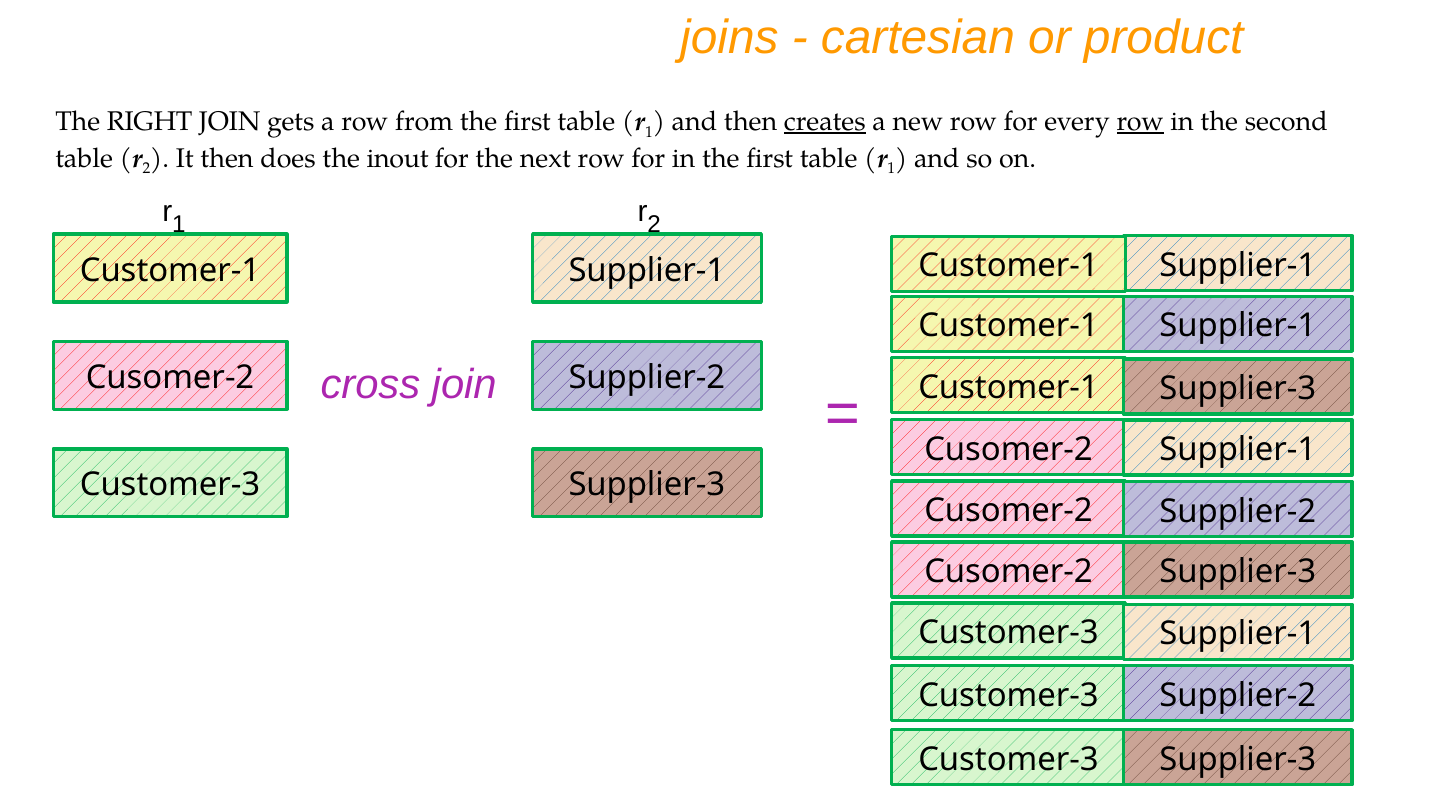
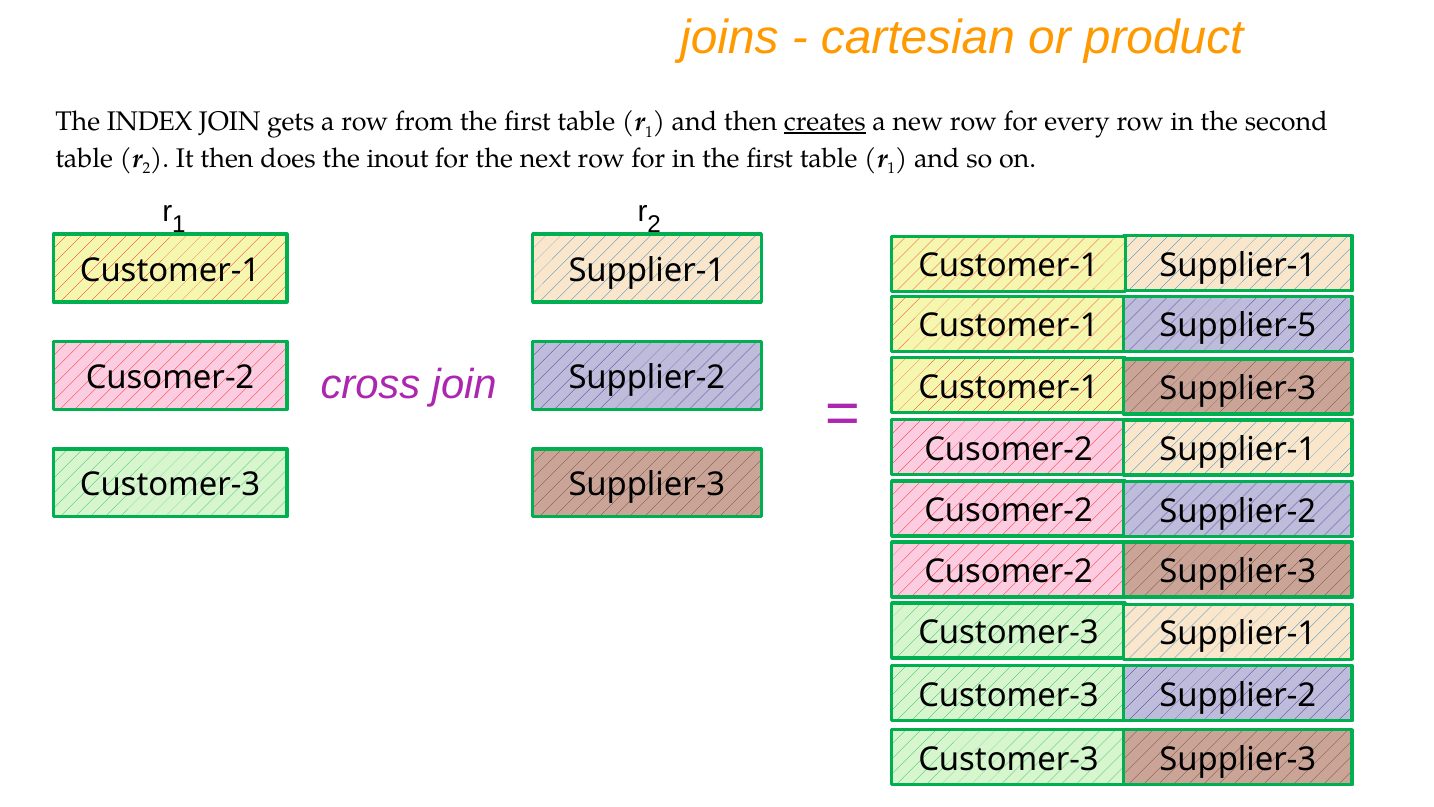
RIGHT: RIGHT -> INDEX (150, 122)
row underline: present -> none (1140, 122)
Supplier-1: Supplier-1 -> Supplier-5 (1238, 326)
